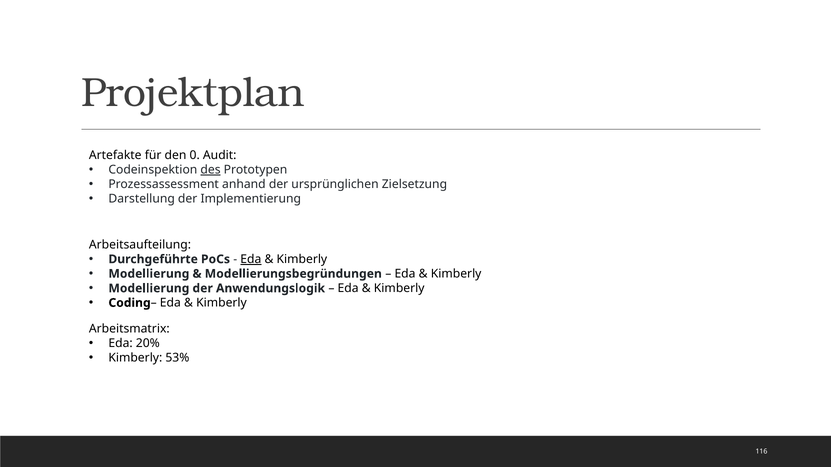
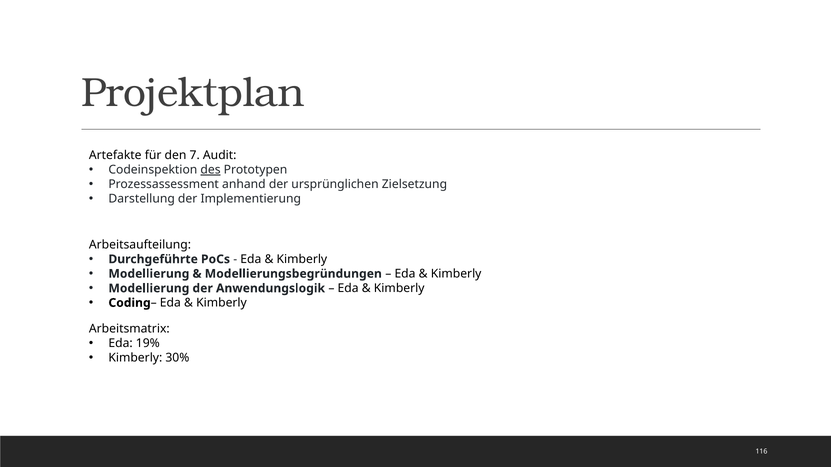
0: 0 -> 7 (195, 155)
Eda underline: present -> none (251, 259)
20%: 20% -> 19% (148, 344)
53%: 53% -> 30% (177, 358)
